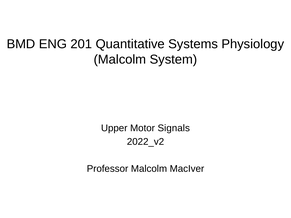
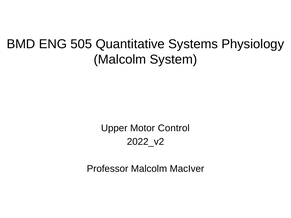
201: 201 -> 505 (81, 44)
Signals: Signals -> Control (174, 128)
